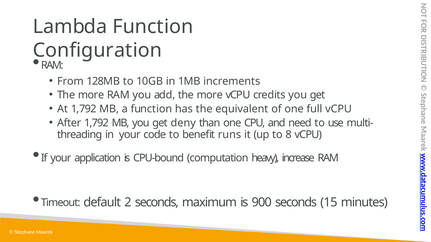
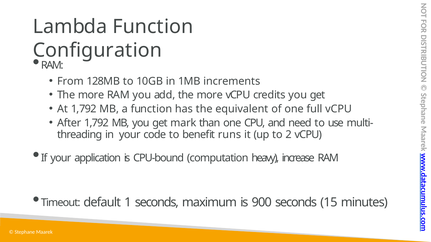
deny: deny -> mark (183, 123)
8: 8 -> 2 (289, 135)
2: 2 -> 1 (128, 203)
